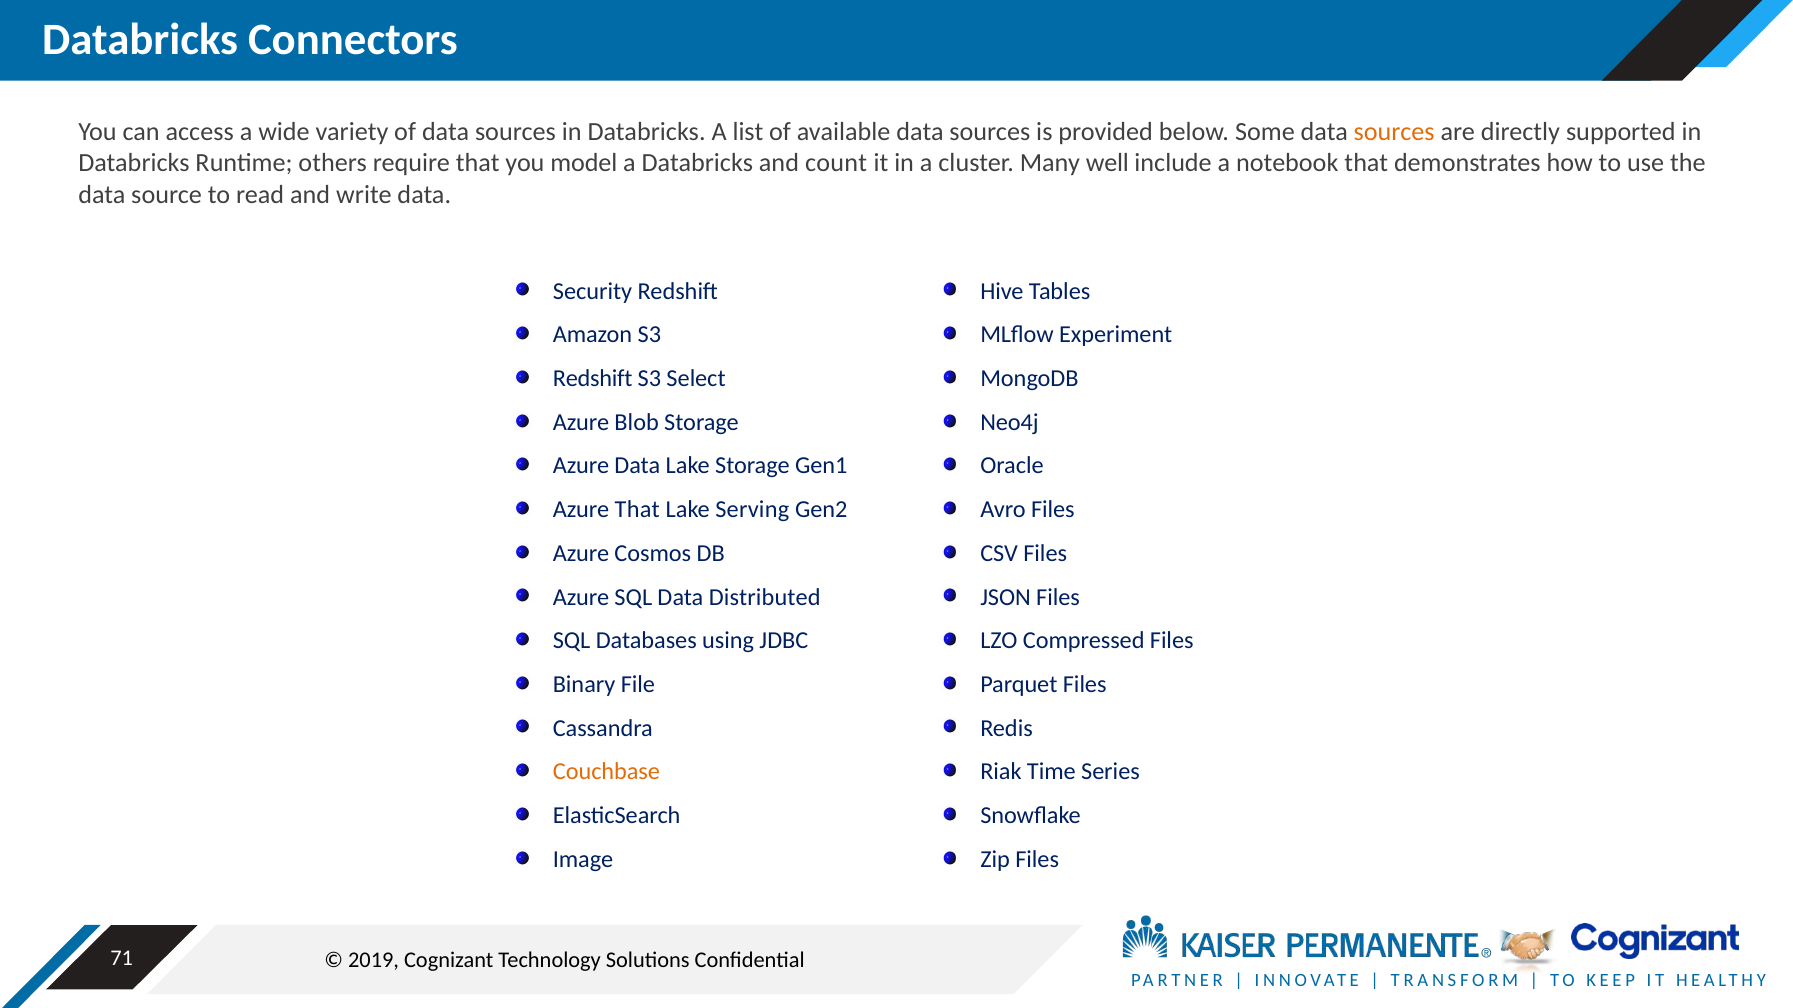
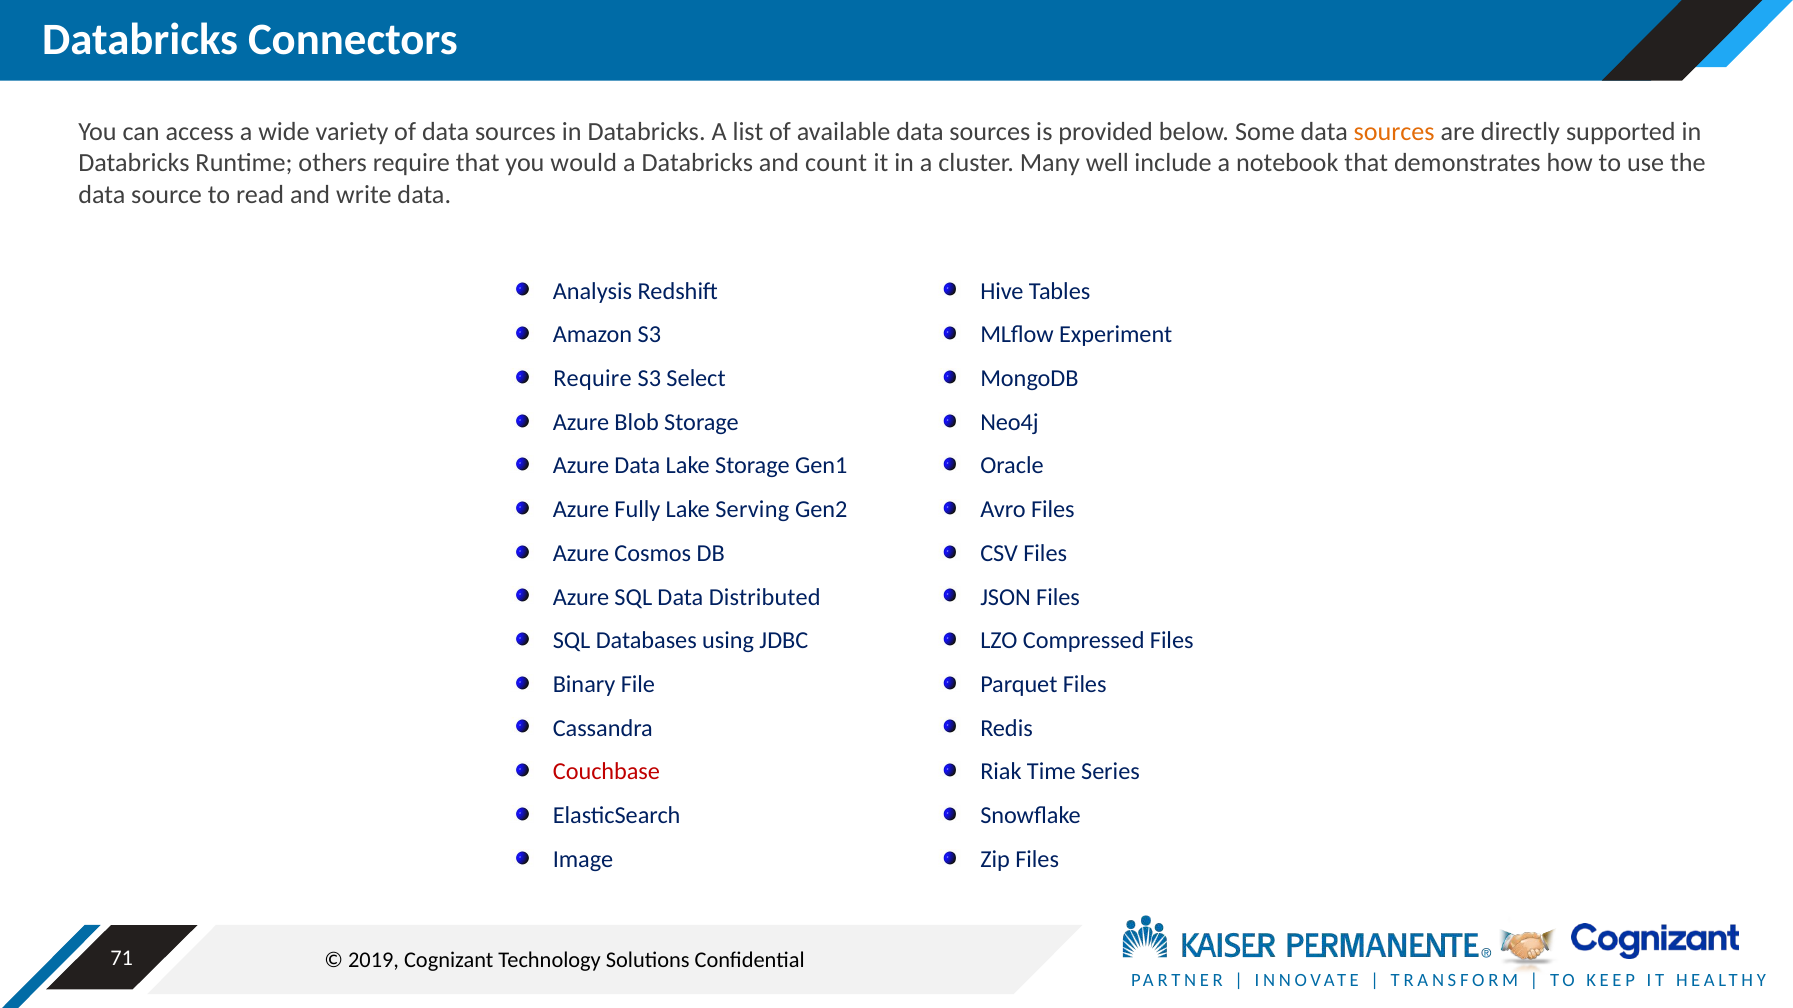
model: model -> would (584, 163)
Security: Security -> Analysis (593, 291)
Redshift: Redshift -> Require (592, 379)
Azure That: That -> Fully (637, 510)
Couchbase colour: orange -> red (606, 772)
